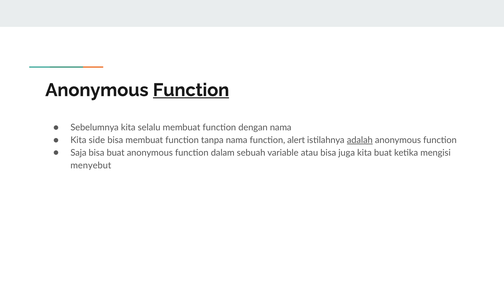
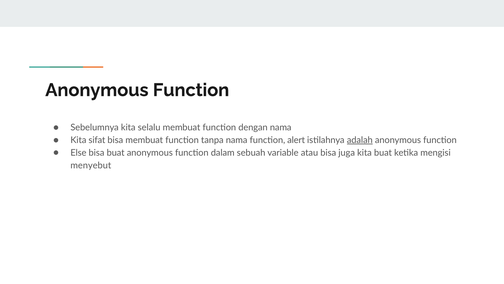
Function underline: present -> none (191, 90)
side: side -> sifat (97, 140)
Saja: Saja -> Else (78, 152)
